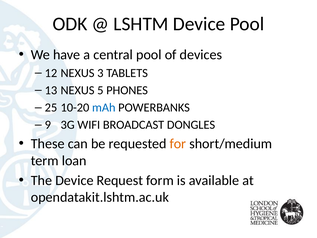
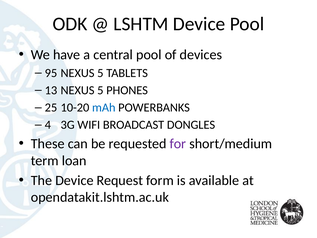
12: 12 -> 95 (51, 73)
3: 3 -> 5 (100, 73)
9: 9 -> 4 (48, 125)
for colour: orange -> purple (178, 144)
